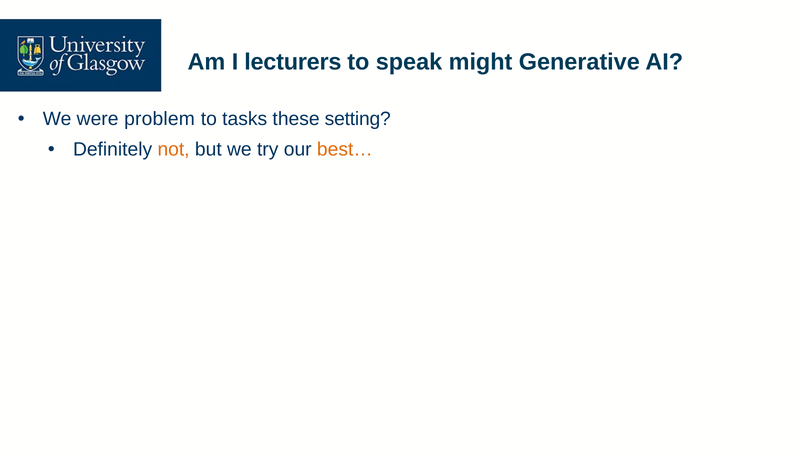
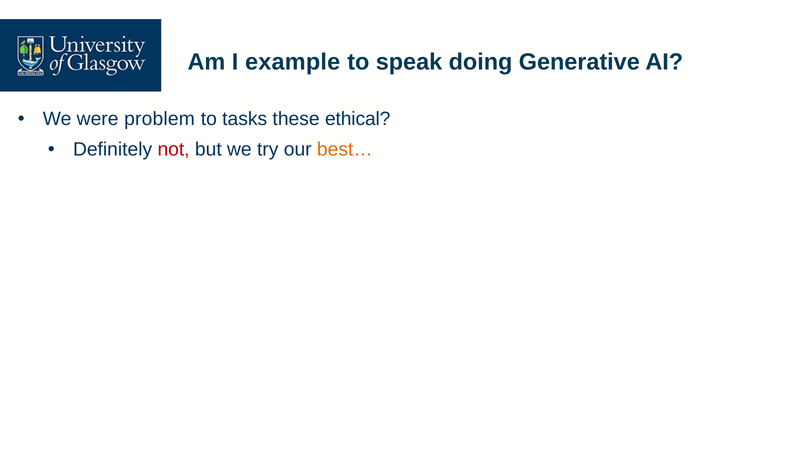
lecturers: lecturers -> example (293, 62)
might: might -> doing (481, 62)
setting: setting -> ethical (358, 119)
not colour: orange -> red (174, 150)
